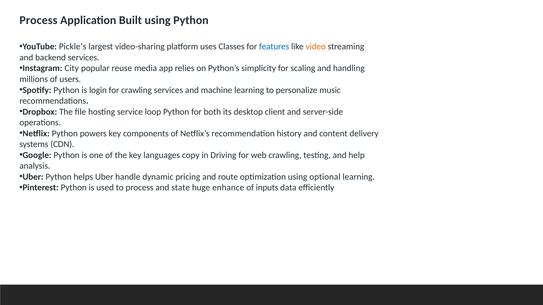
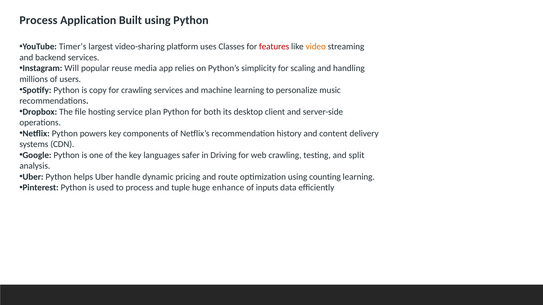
Pickle’s: Pickle’s -> Timer’s (73, 47)
features colour: blue -> red (274, 47)
City: City -> Will (72, 68)
login: login -> copy (98, 90)
loop: loop -> plan (153, 112)
copy: copy -> safer (191, 155)
help: help -> split (357, 155)
optional: optional -> counting (325, 177)
state: state -> tuple (181, 188)
